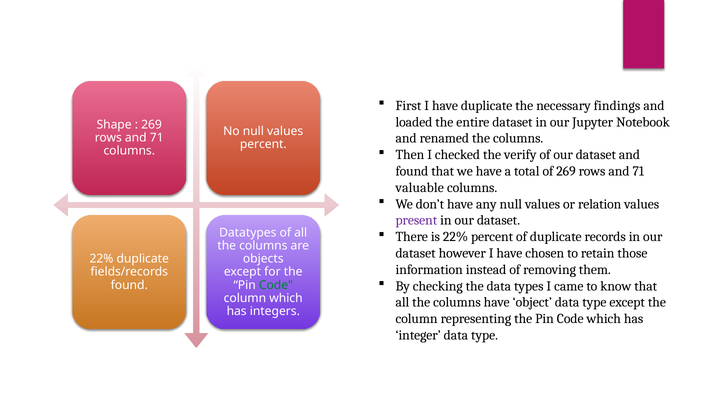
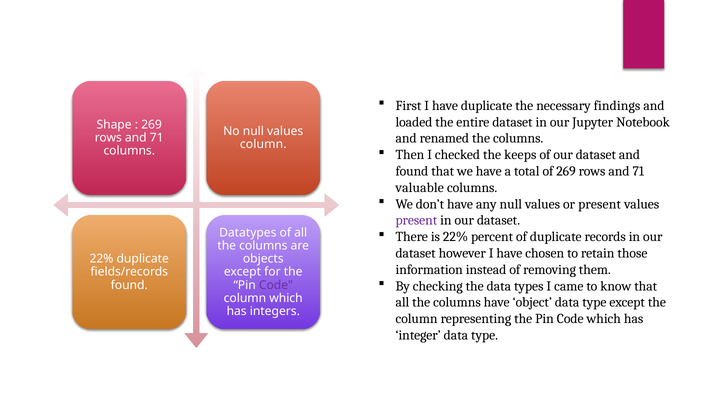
percent: percent -> column (263, 144)
verify: verify -> keeps (520, 155)
or relation: relation -> present (600, 204)
Code colour: green -> purple (276, 285)
